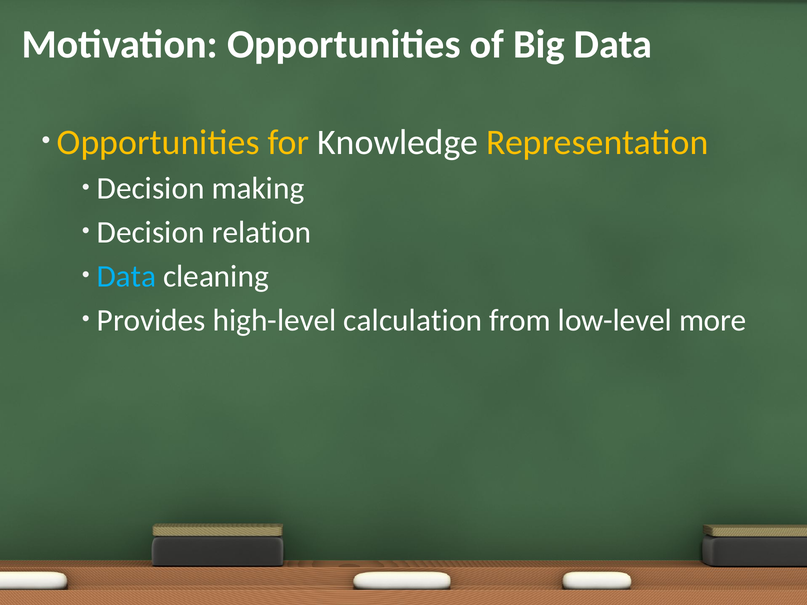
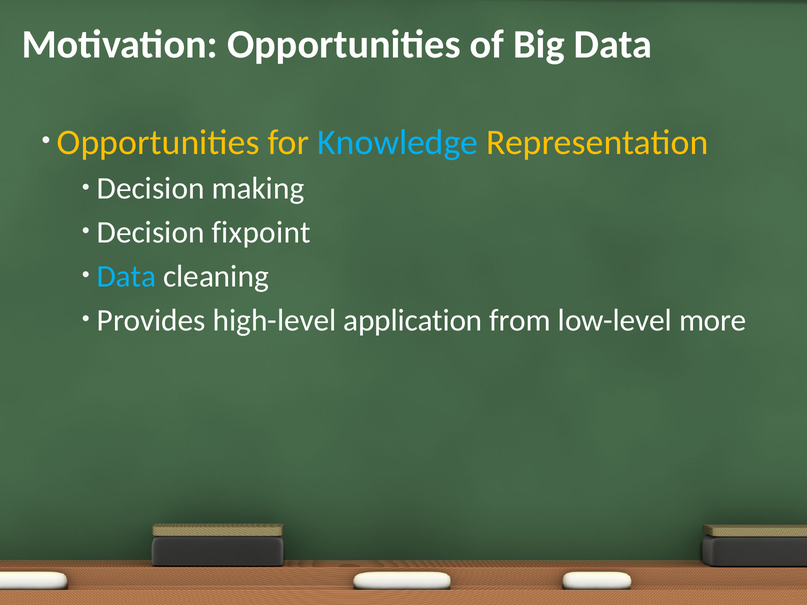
Knowledge colour: white -> light blue (398, 142)
relation: relation -> fixpoint (261, 233)
calculation: calculation -> application (413, 321)
